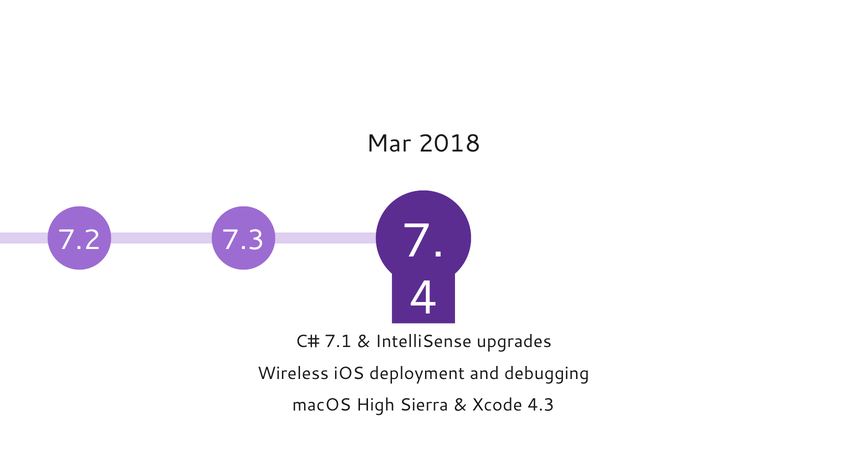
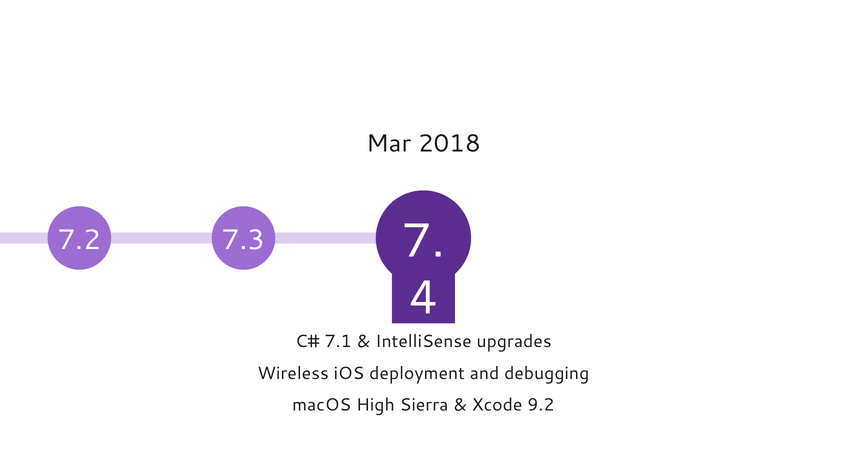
4.3: 4.3 -> 9.2 (541, 405)
